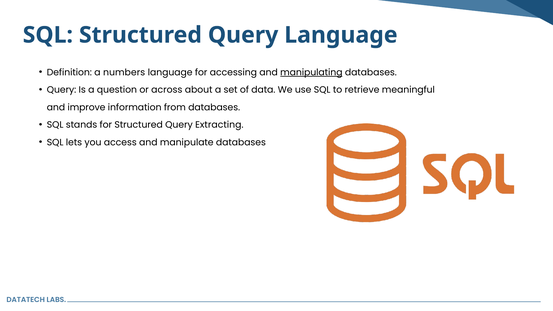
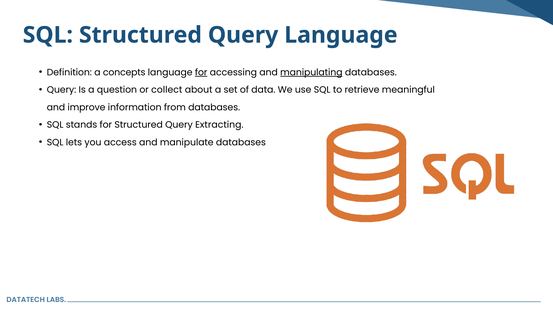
numbers: numbers -> concepts (124, 72)
for underline: none -> present (201, 72)
across: across -> collect (167, 90)
